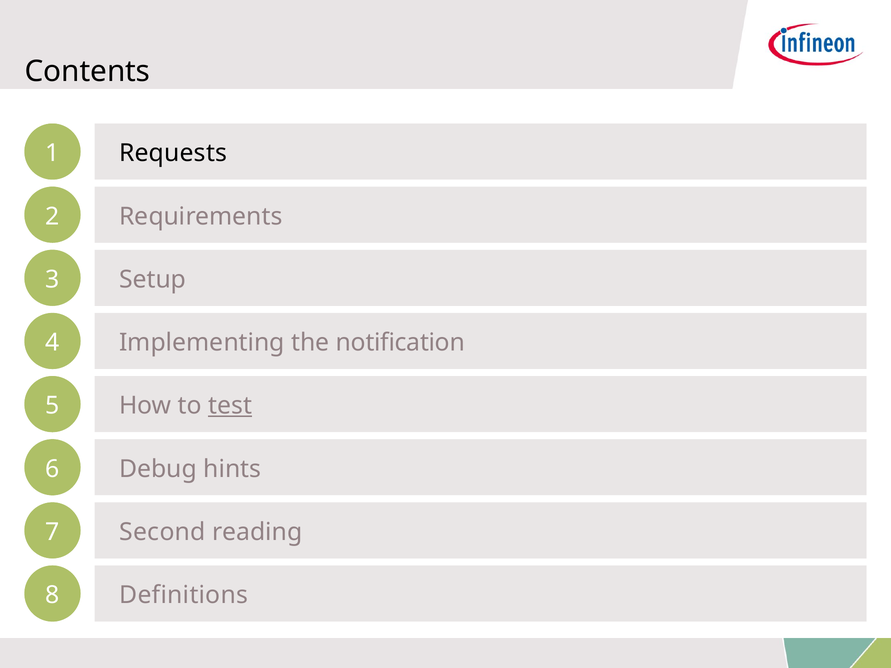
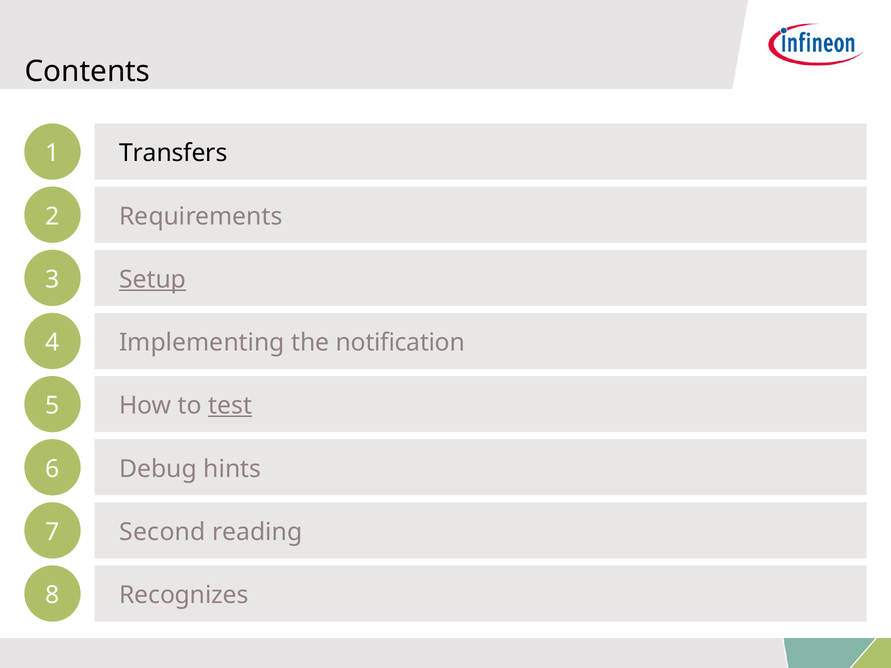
Requests: Requests -> Transfers (173, 153)
Setup underline: none -> present (153, 280)
Definitions: Definitions -> Recognizes (184, 595)
